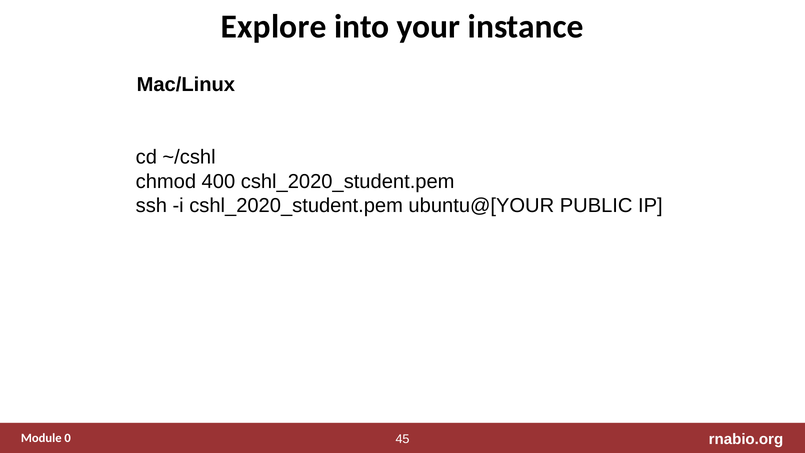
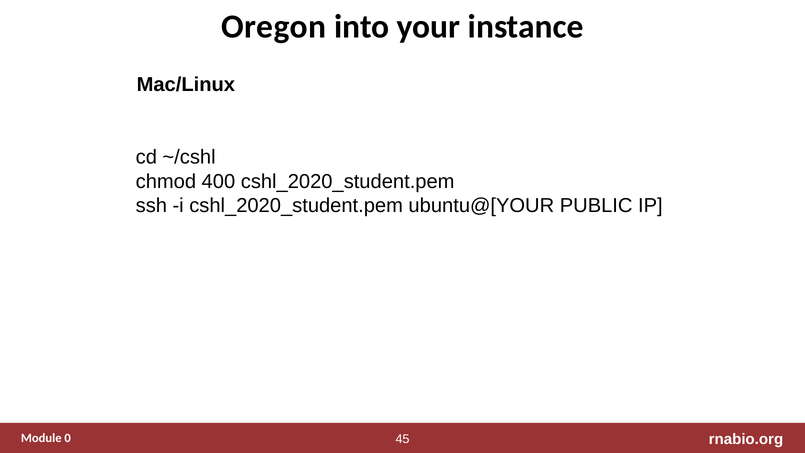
Explore: Explore -> Oregon (274, 27)
